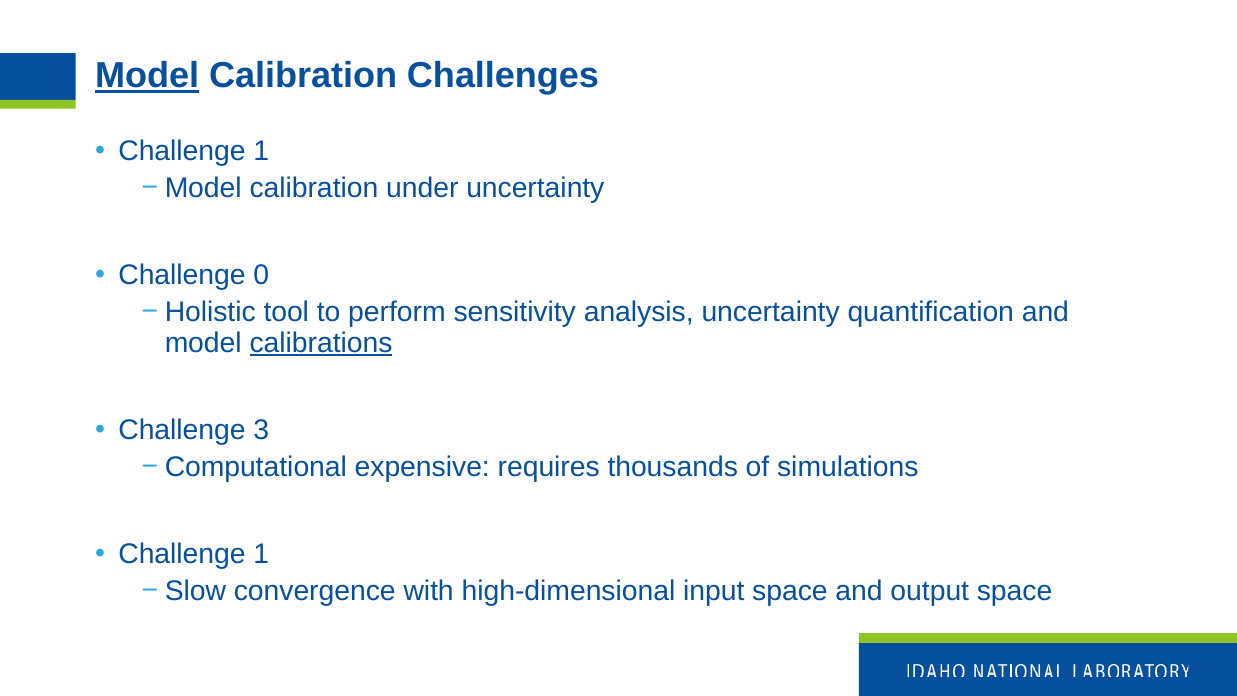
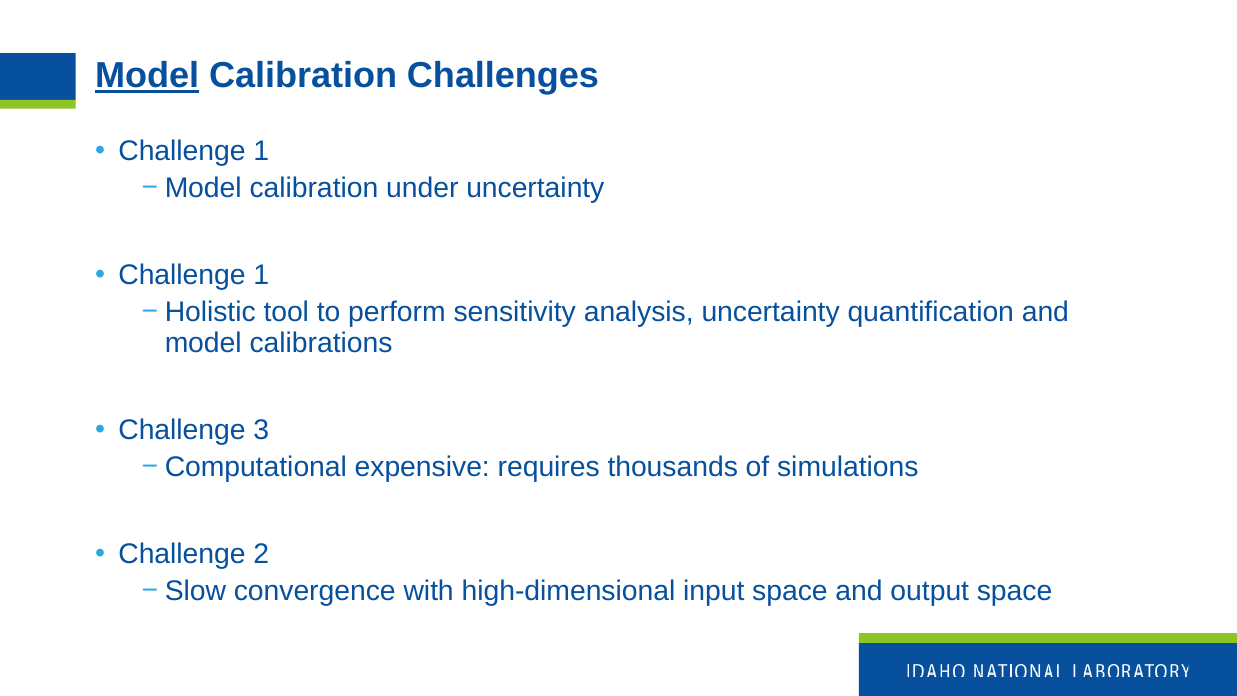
0: 0 -> 1 (261, 275)
calibrations underline: present -> none (321, 343)
1: 1 -> 2 (261, 554)
